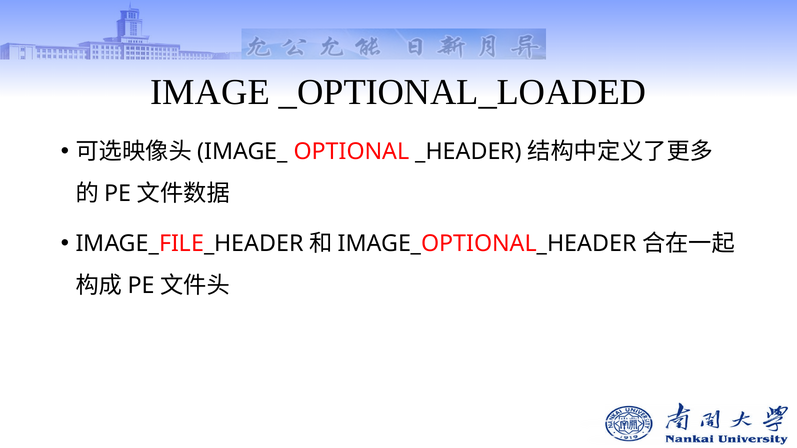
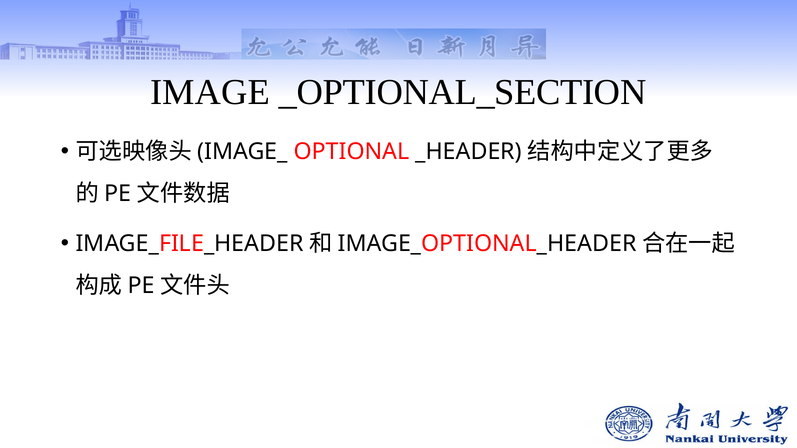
_OPTIONAL_LOADED: _OPTIONAL_LOADED -> _OPTIONAL_SECTION (463, 92)
